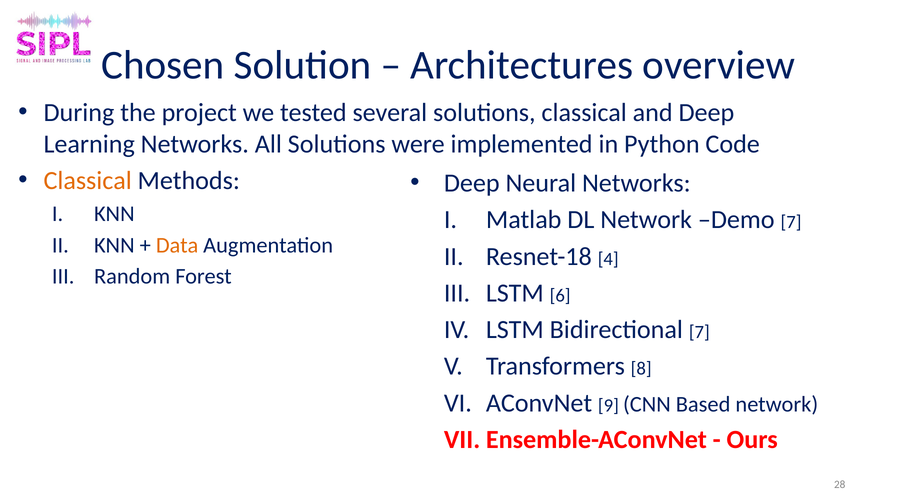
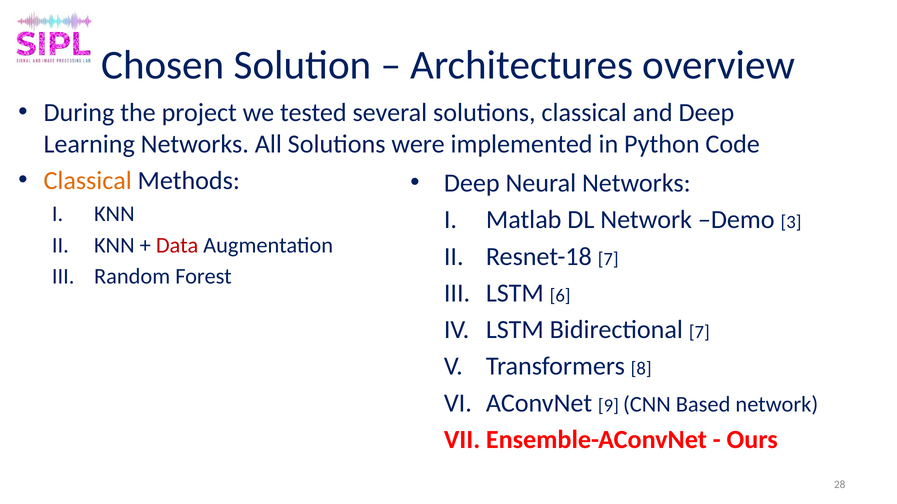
Demo 7: 7 -> 3 (791, 223)
Data colour: orange -> red (177, 245)
Resnet-18 4: 4 -> 7 (608, 259)
